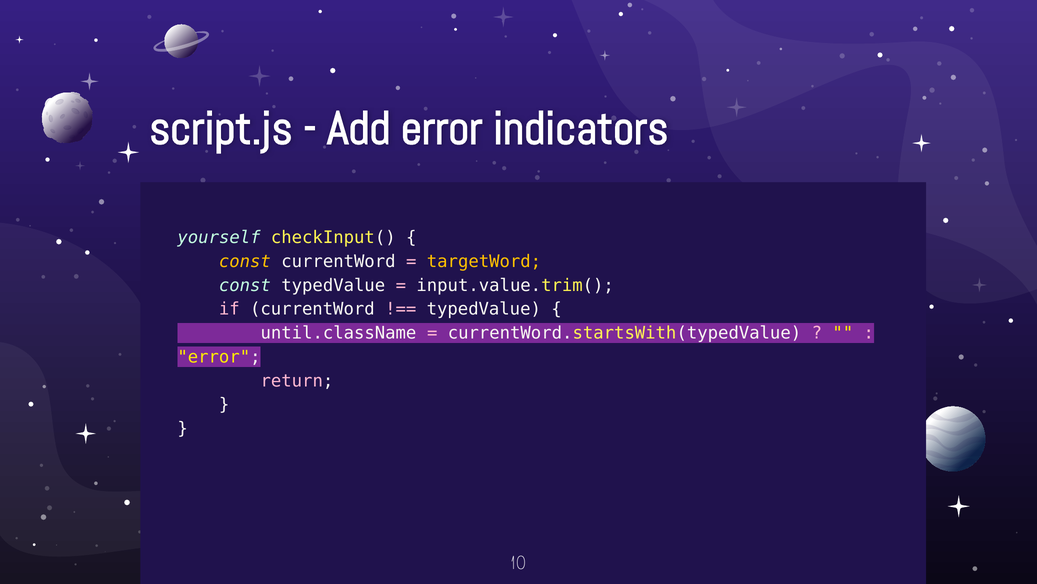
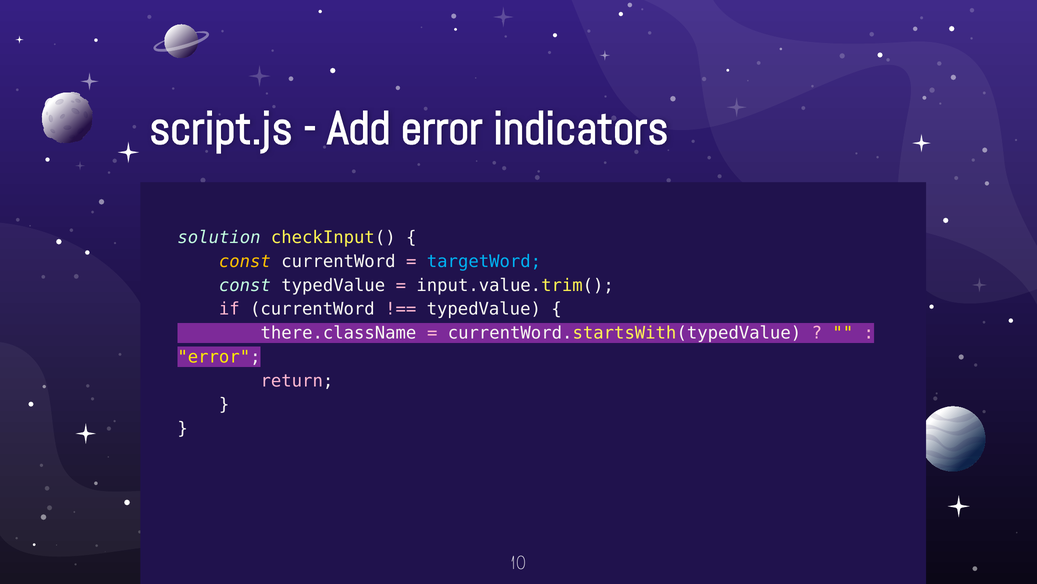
yourself: yourself -> solution (219, 237)
targetWord colour: yellow -> light blue (484, 261)
until.className: until.className -> there.className (338, 333)
